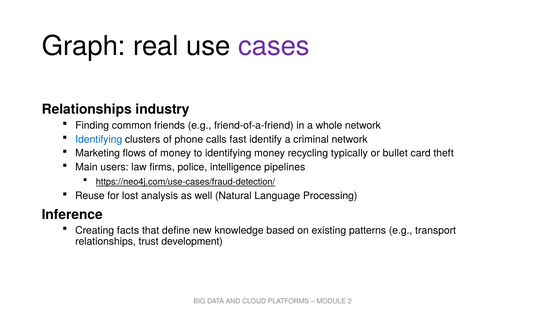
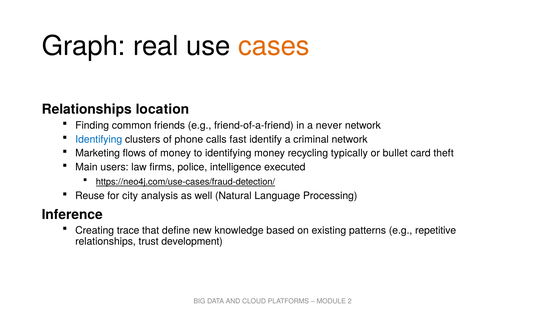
cases colour: purple -> orange (274, 46)
industry: industry -> location (162, 109)
whole: whole -> never (329, 125)
pipelines: pipelines -> executed (285, 167)
lost: lost -> city (130, 196)
facts: facts -> trace (128, 230)
transport: transport -> repetitive (436, 230)
